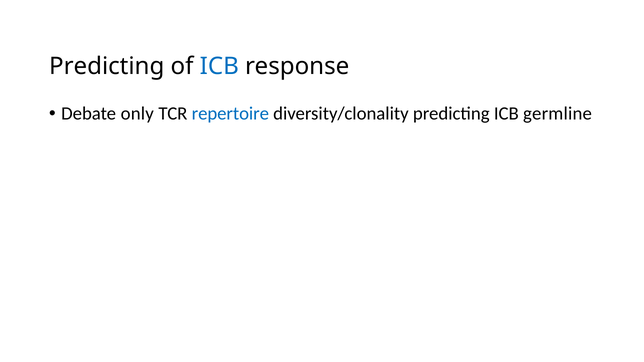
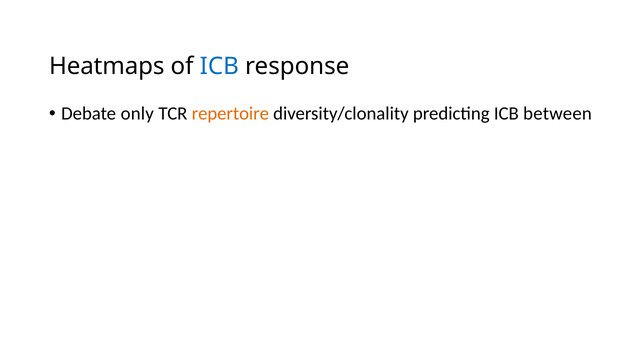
Predicting: Predicting -> Heatmaps (107, 66)
repertoire colour: blue -> orange (230, 114)
germline: germline -> between (558, 114)
